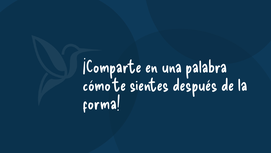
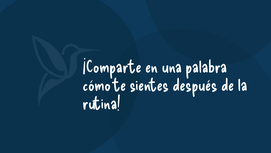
forma: forma -> rutina (102, 103)
